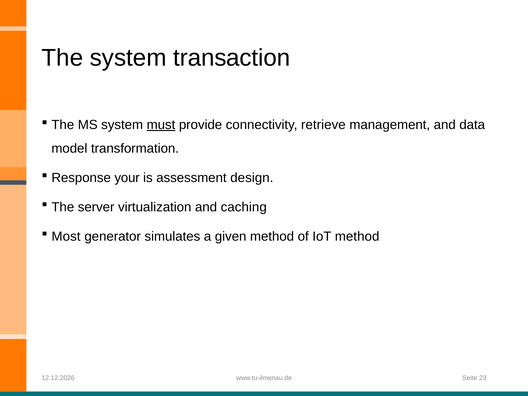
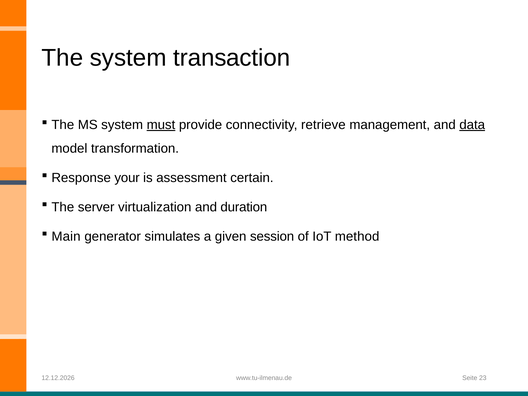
data underline: none -> present (472, 125)
design: design -> certain (252, 178)
caching: caching -> duration (244, 207)
Most: Most -> Main (66, 236)
given method: method -> session (272, 236)
